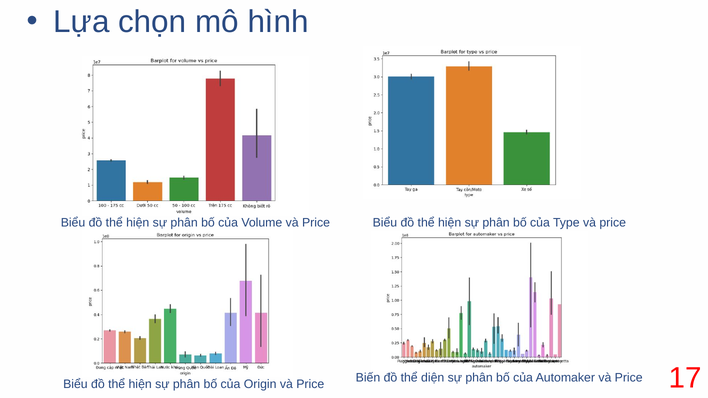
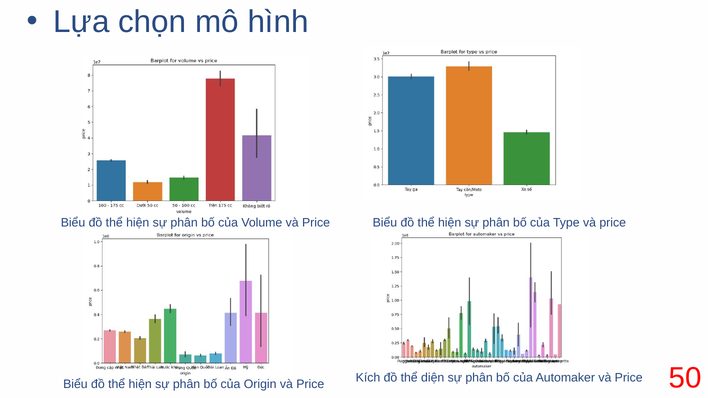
Biến: Biến -> Kích (368, 378)
17: 17 -> 50 (685, 378)
